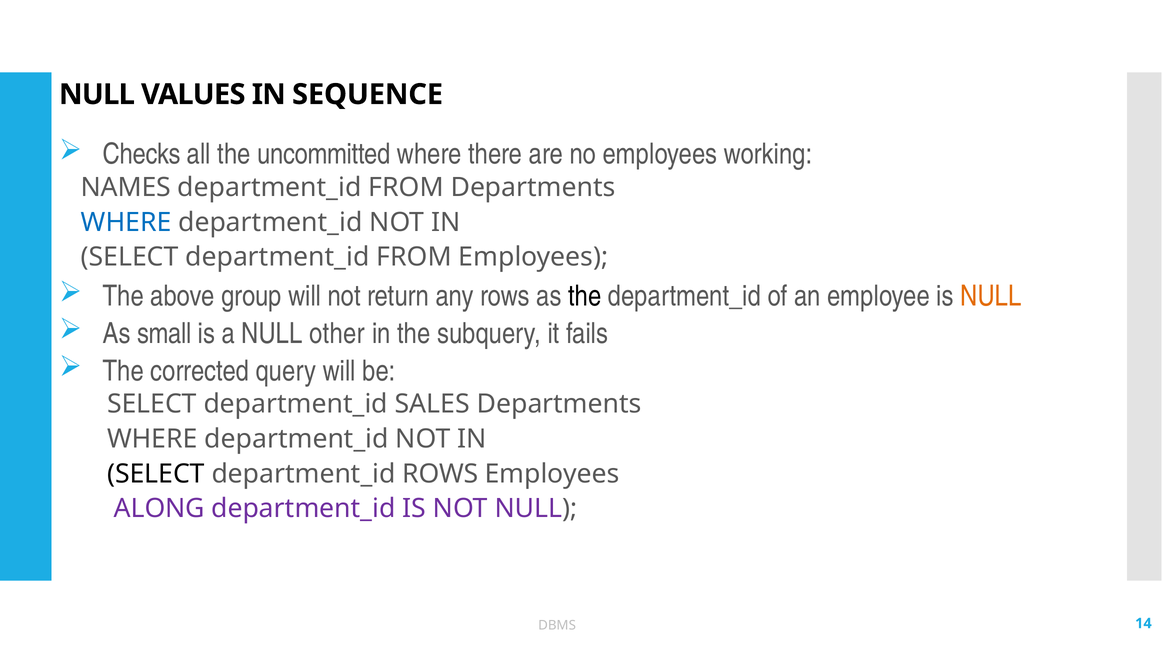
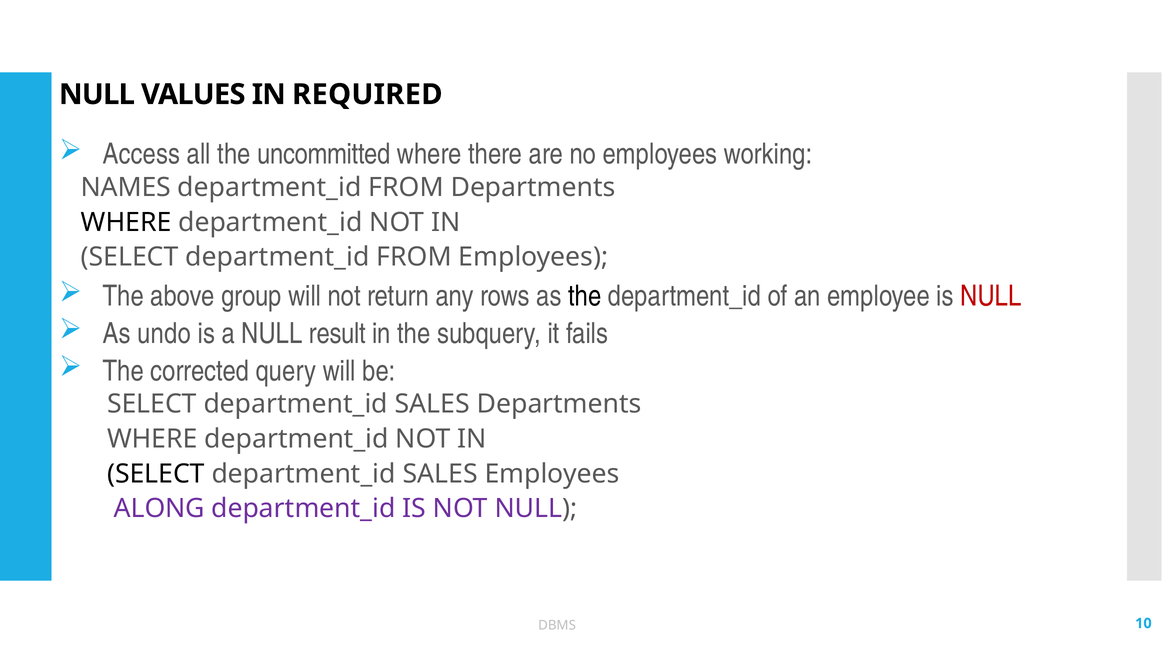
SEQUENCE: SEQUENCE -> REQUIRED (367, 94)
Checks: Checks -> Access (141, 154)
WHERE colour: blue -> black (126, 222)
NULL colour: orange -> red (991, 296)
small: small -> undo (164, 334)
other: other -> result (337, 334)
ROWS: ROWS -> SALES (440, 474)
14: 14 -> 10 (1143, 624)
